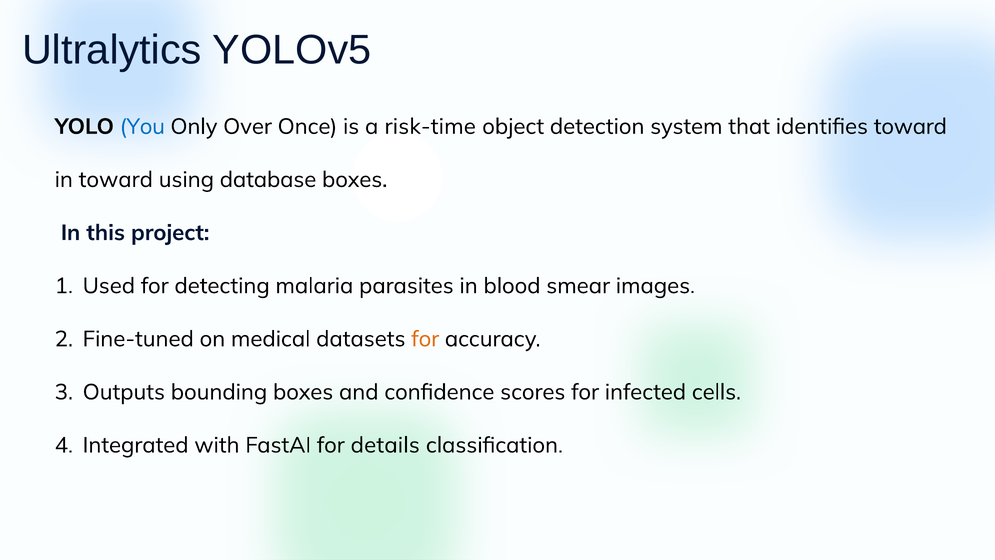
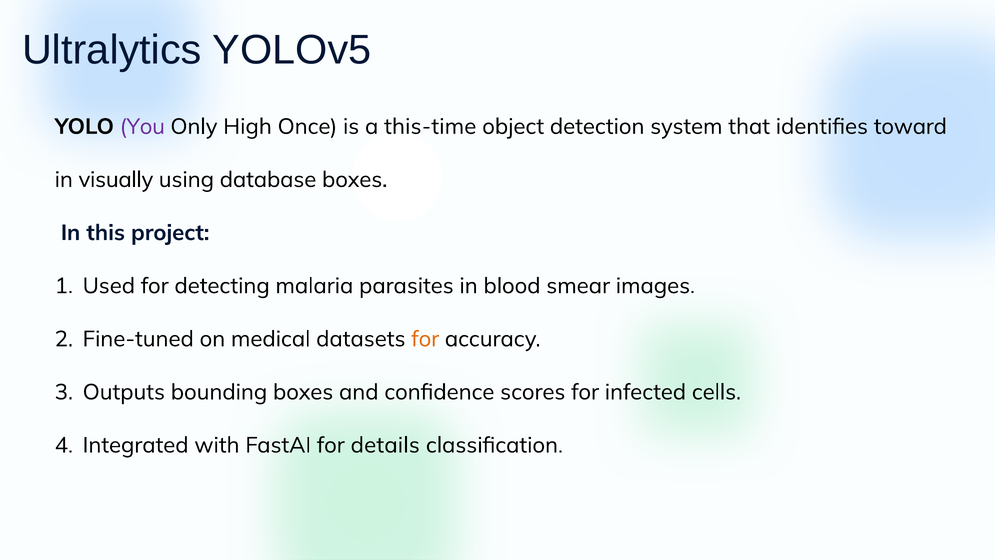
You colour: blue -> purple (142, 126)
Over: Over -> High (247, 126)
risk-time: risk-time -> this-time (430, 126)
in toward: toward -> visually (116, 180)
